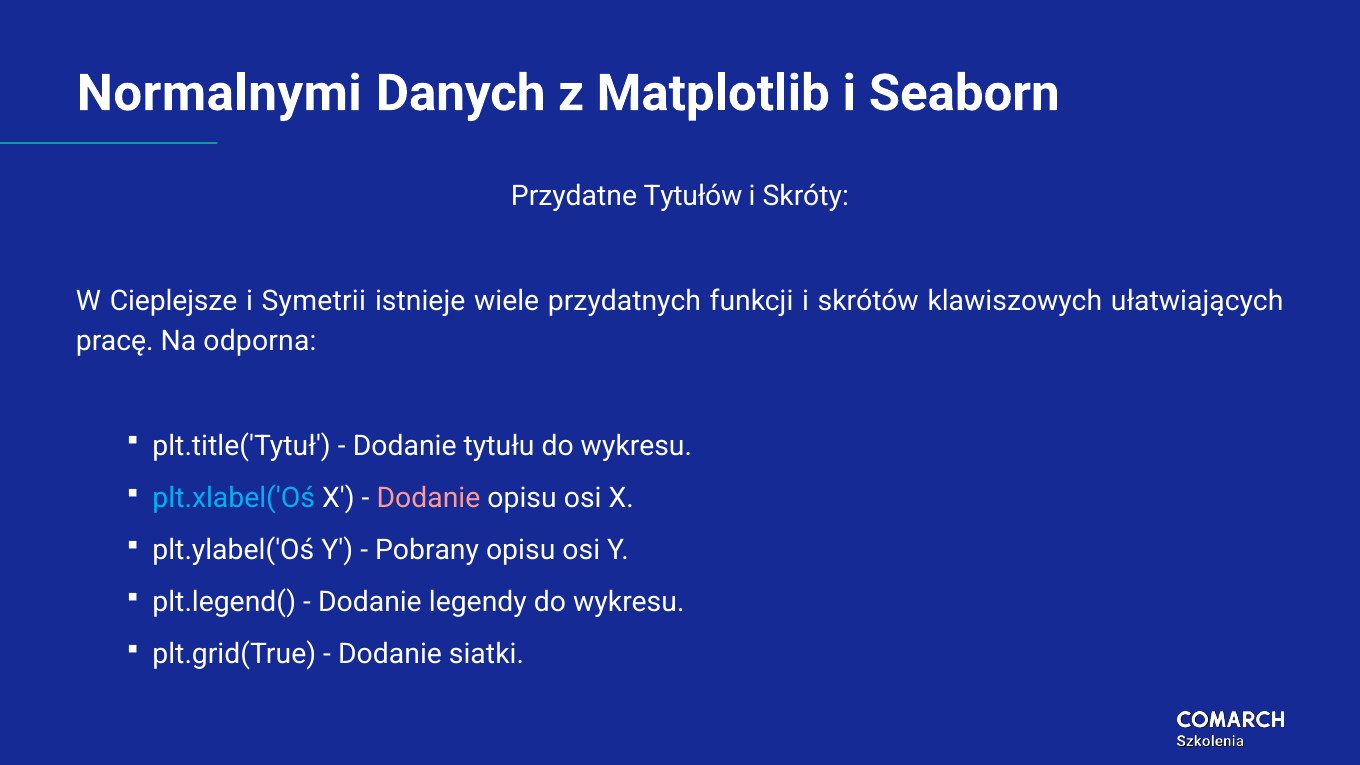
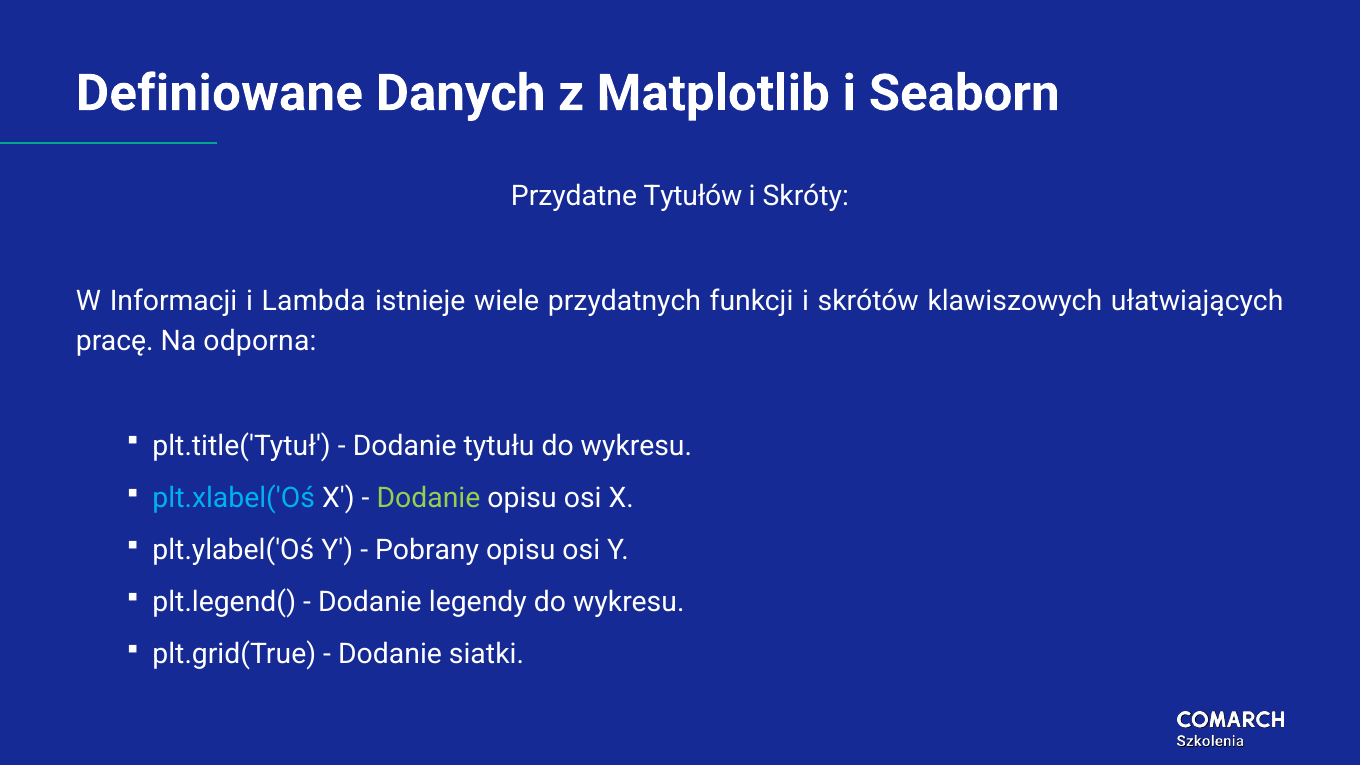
Normalnymi: Normalnymi -> Definiowane (219, 93)
Cieplejsze: Cieplejsze -> Informacji (174, 301)
Symetrii: Symetrii -> Lambda (314, 301)
Dodanie colour: pink -> light green (428, 498)
